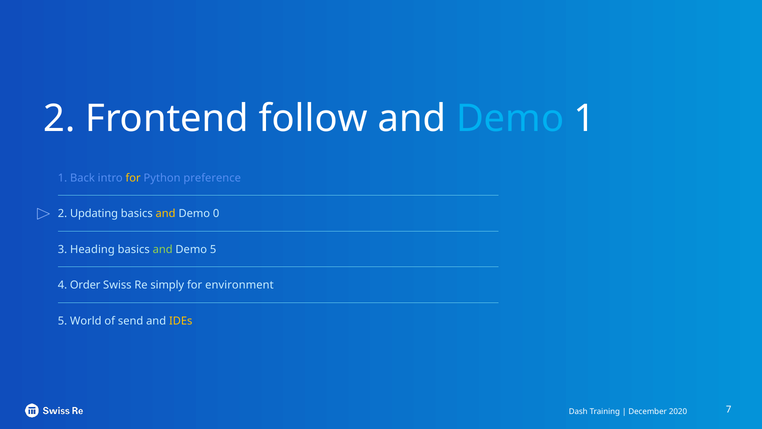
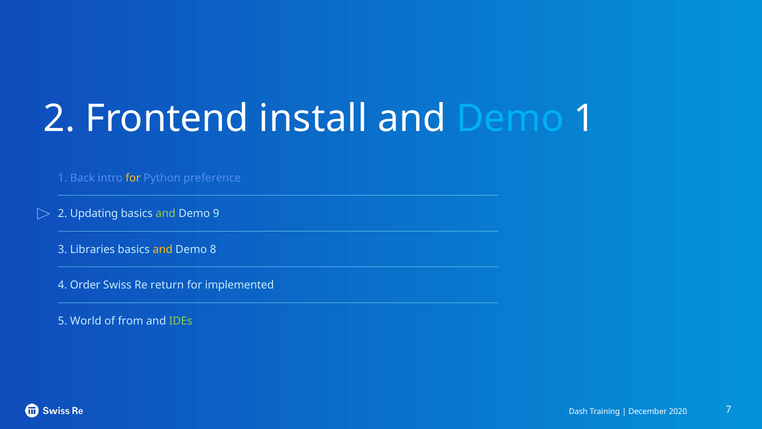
follow: follow -> install (313, 118)
and colour: yellow -> light green (166, 214)
0: 0 -> 9 (216, 214)
Heading: Heading -> Libraries (92, 249)
and colour: light green -> yellow (163, 249)
Demo 5: 5 -> 8 (213, 249)
simply: simply -> return (167, 285)
environment: environment -> implemented (240, 285)
send: send -> from (131, 321)
IDEs colour: yellow -> light green (181, 321)
